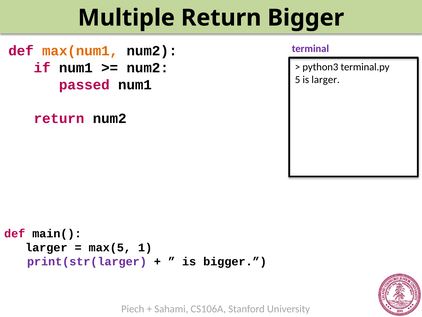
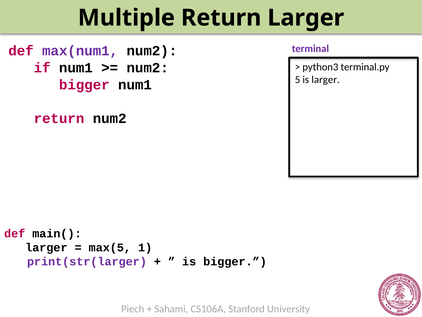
Return Bigger: Bigger -> Larger (306, 18)
max(num1 colour: orange -> purple (80, 51)
passed: passed -> bigger (84, 85)
